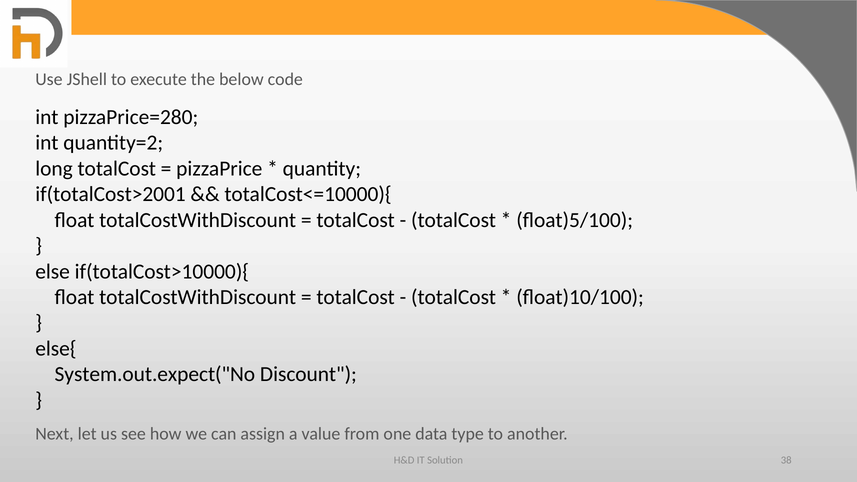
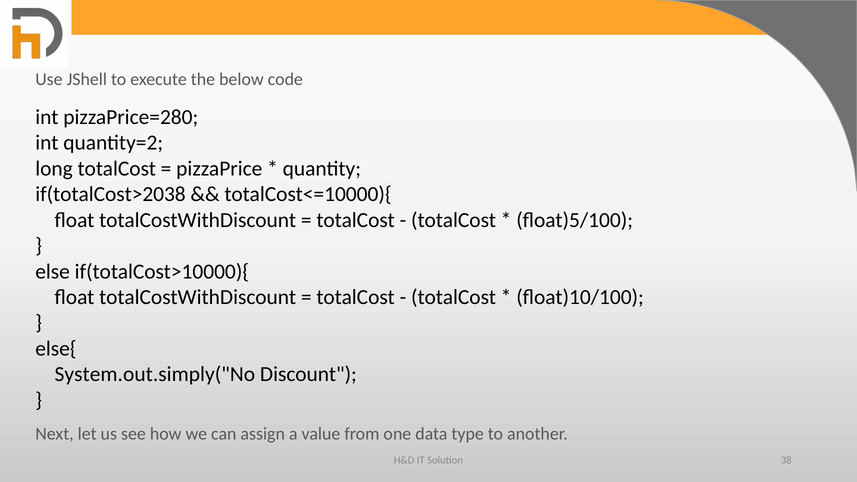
if(totalCost>2001: if(totalCost>2001 -> if(totalCost>2038 (110, 194)
System.out.expect("No: System.out.expect("No -> System.out.simply("No (155, 374)
